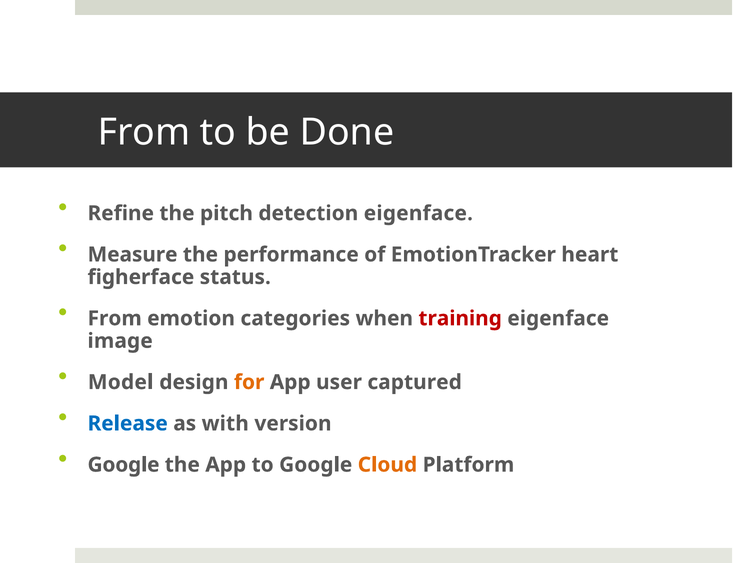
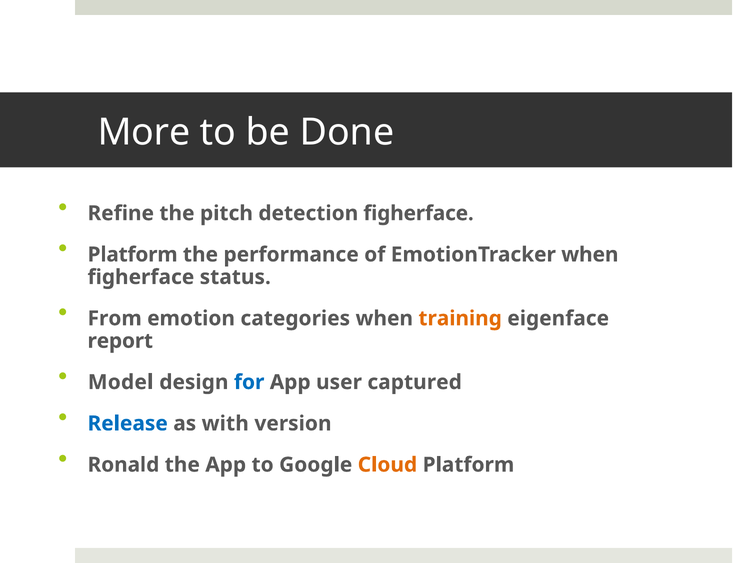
From: From -> More (144, 132)
detection eigenface: eigenface -> figherface (419, 213)
Measure: Measure -> Platform (133, 255)
EmotionTracker heart: heart -> when (590, 255)
training colour: red -> orange (460, 319)
image: image -> report (120, 341)
for colour: orange -> blue (249, 382)
Google: Google -> Ronald (123, 465)
